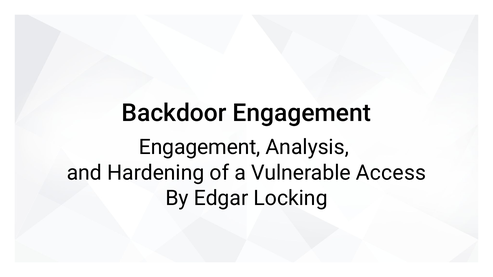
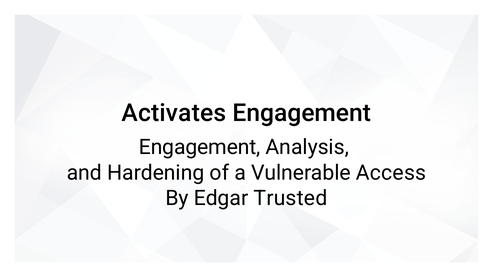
Backdoor: Backdoor -> Activates (174, 113)
Locking: Locking -> Trusted (290, 198)
